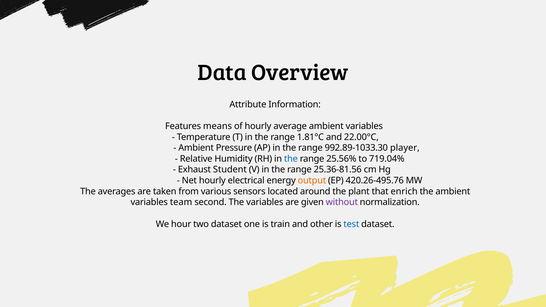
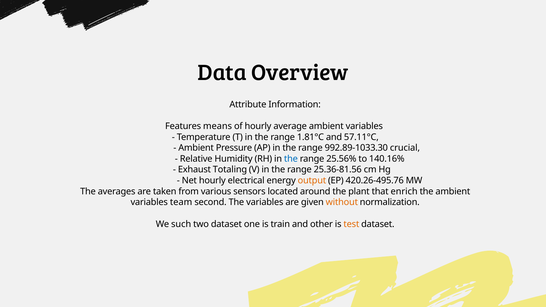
22.00°C: 22.00°C -> 57.11°C (361, 137)
player: player -> crucial (405, 148)
719.04%: 719.04% -> 140.16% (387, 159)
Student: Student -> Totaling (230, 170)
without colour: purple -> orange (342, 202)
hour: hour -> such (181, 224)
test colour: blue -> orange (351, 224)
